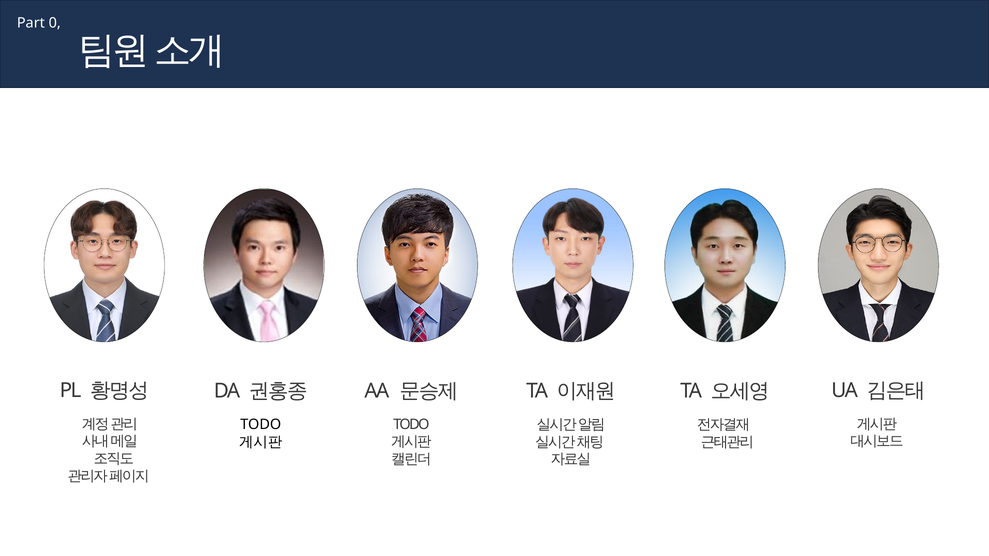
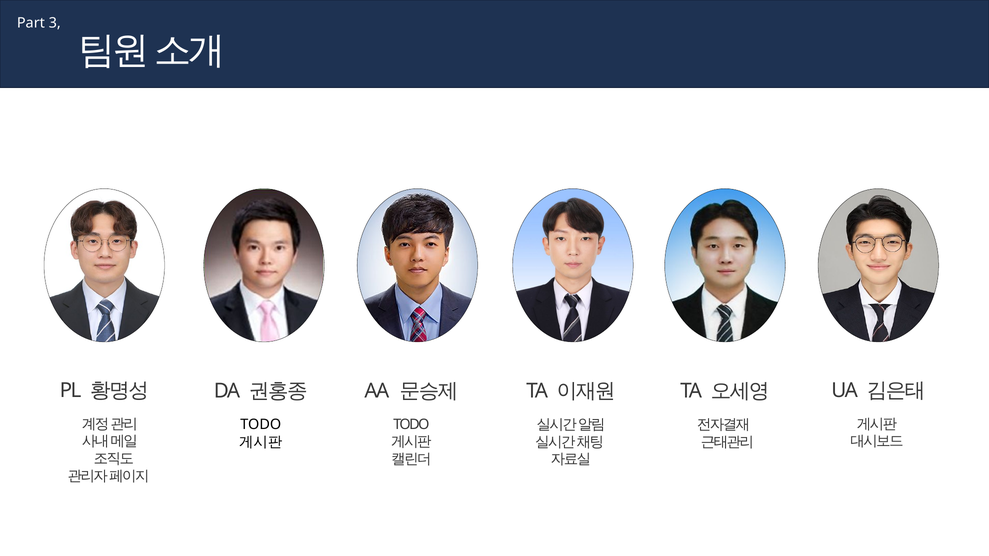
0: 0 -> 3 (55, 23)
